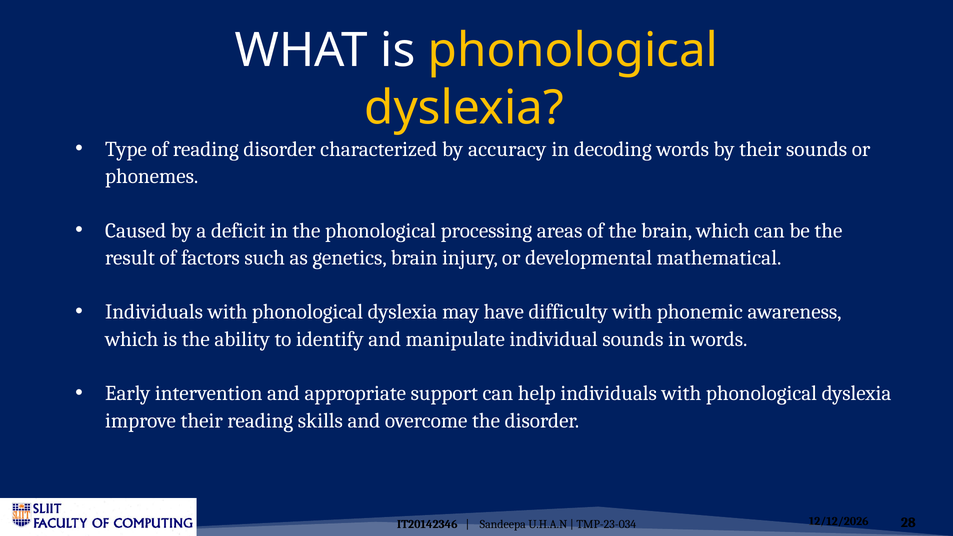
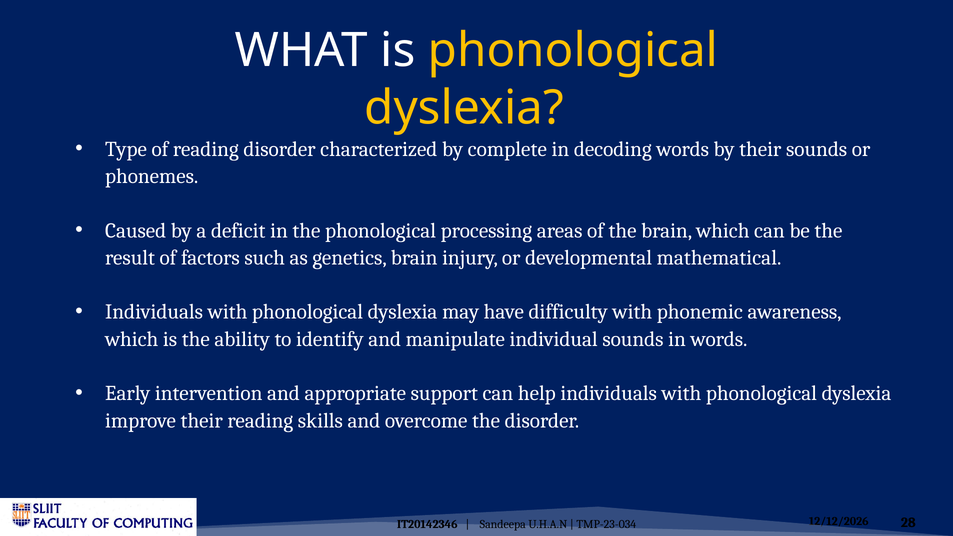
accuracy: accuracy -> complete (507, 149)
